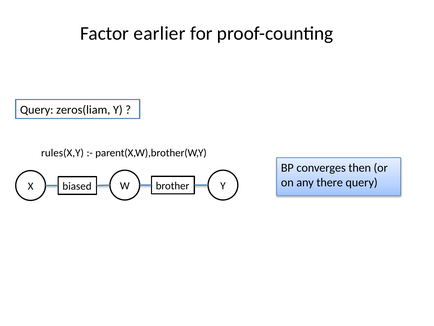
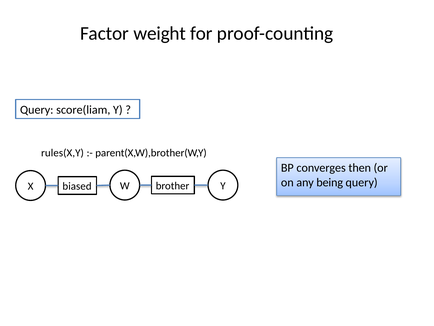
earlier: earlier -> weight (160, 33)
zeros(liam: zeros(liam -> score(liam (83, 110)
there: there -> being (330, 182)
